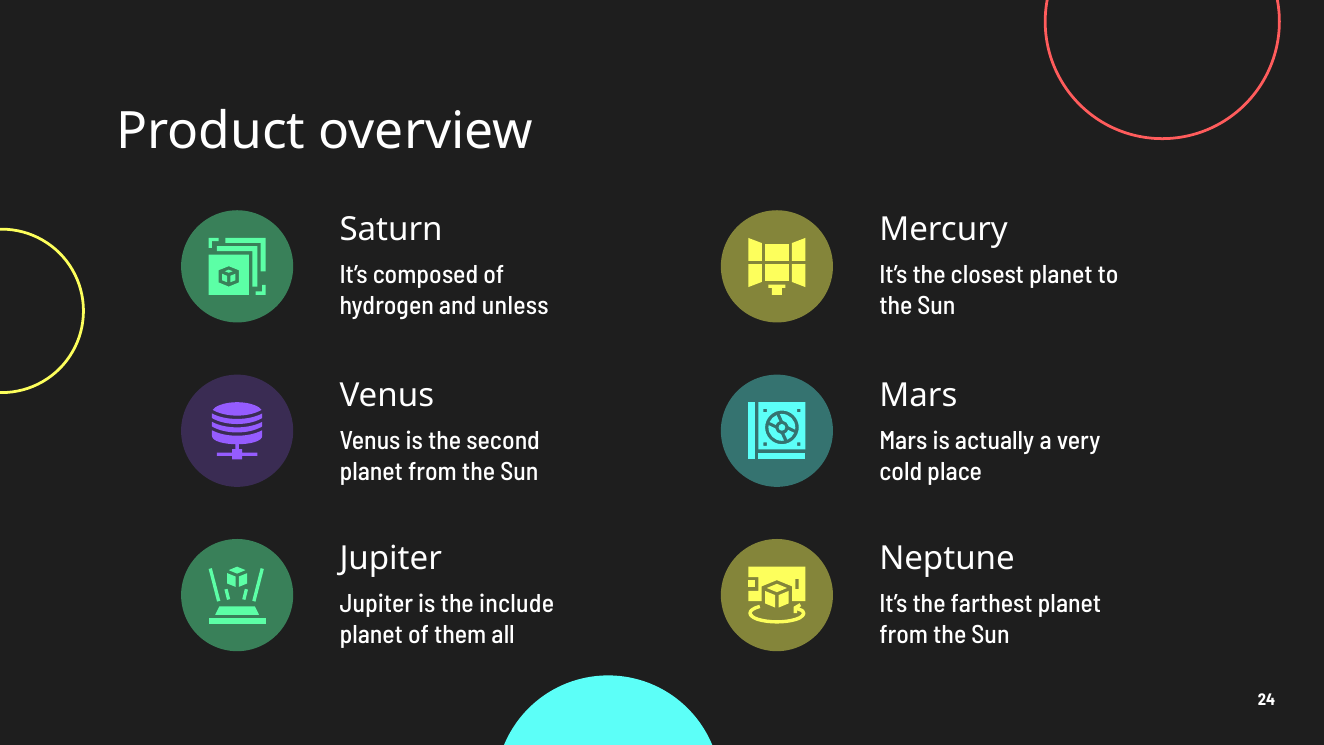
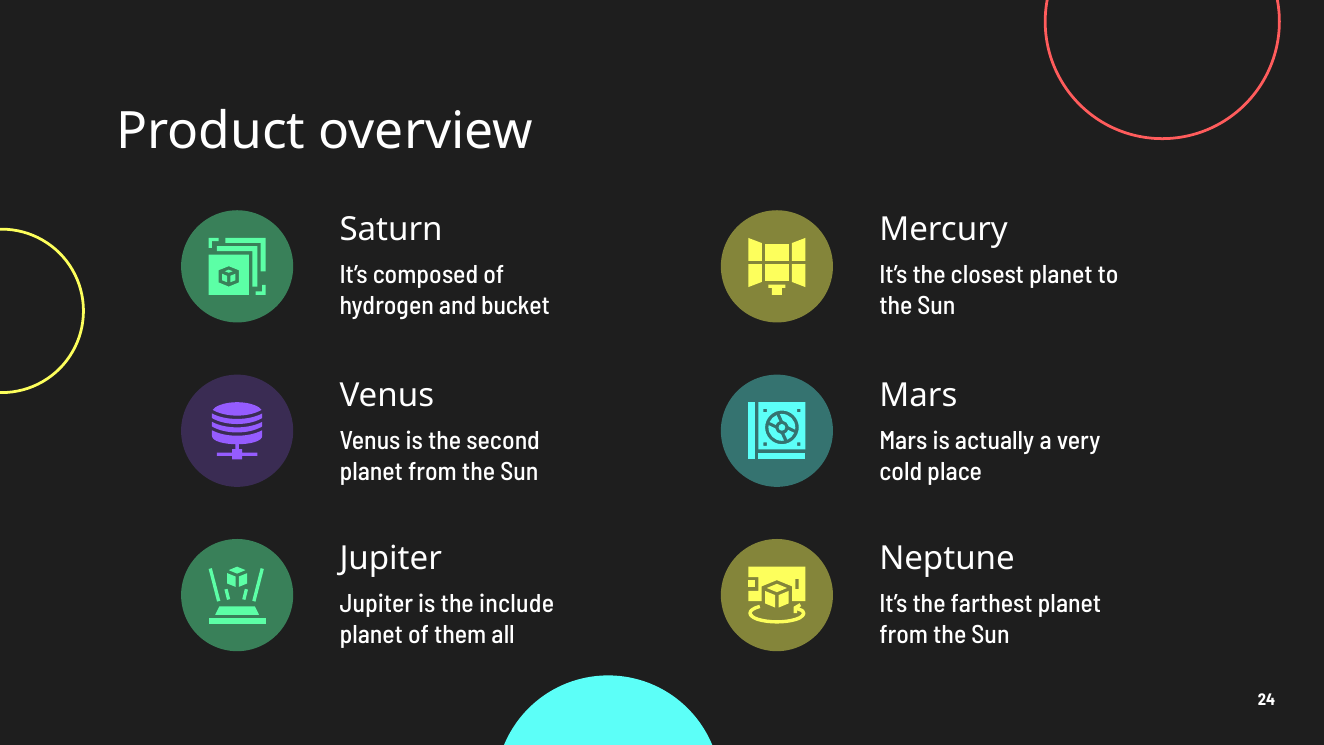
unless: unless -> bucket (516, 306)
